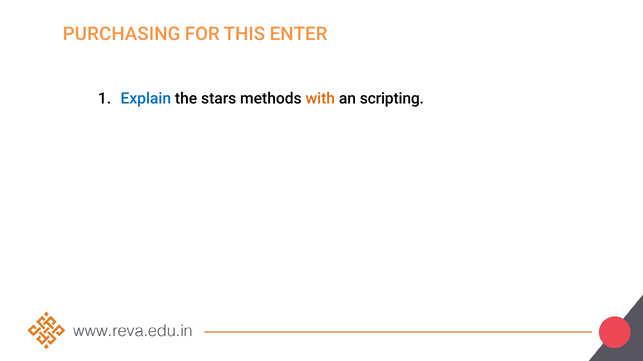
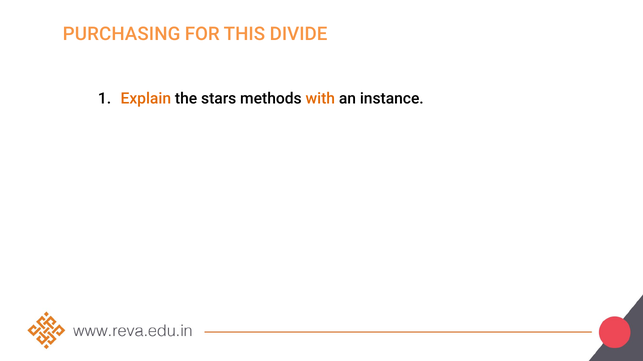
ENTER: ENTER -> DIVIDE (299, 34)
Explain colour: blue -> orange (146, 99)
scripting: scripting -> instance (392, 99)
